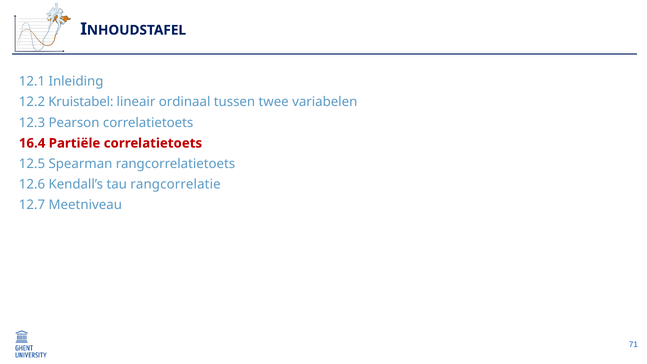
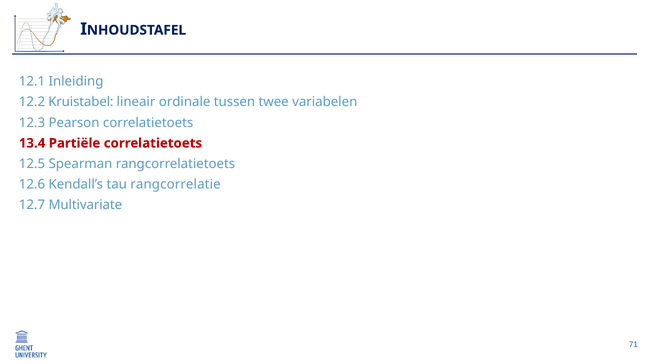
ordinaal: ordinaal -> ordinale (185, 102)
16.4: 16.4 -> 13.4 (32, 143)
Meetniveau: Meetniveau -> Multivariate (85, 205)
